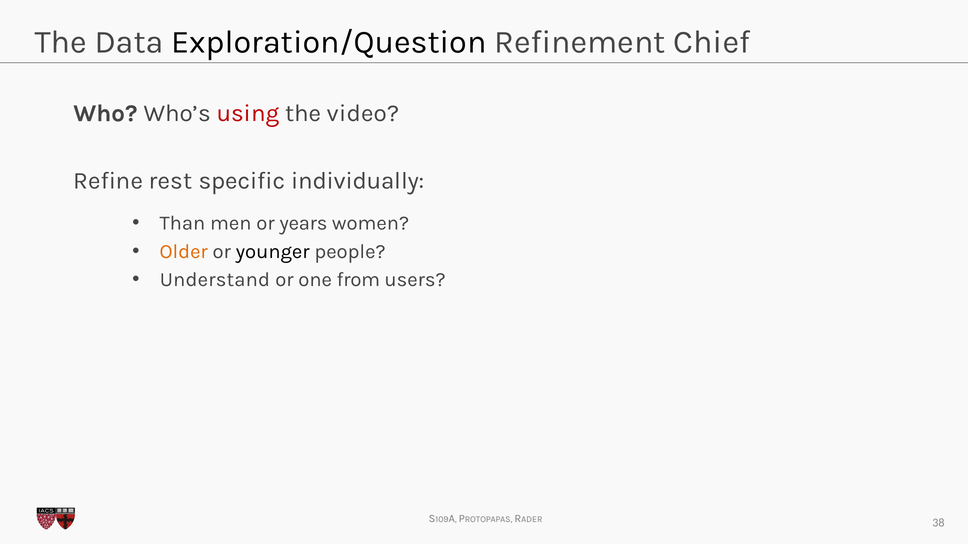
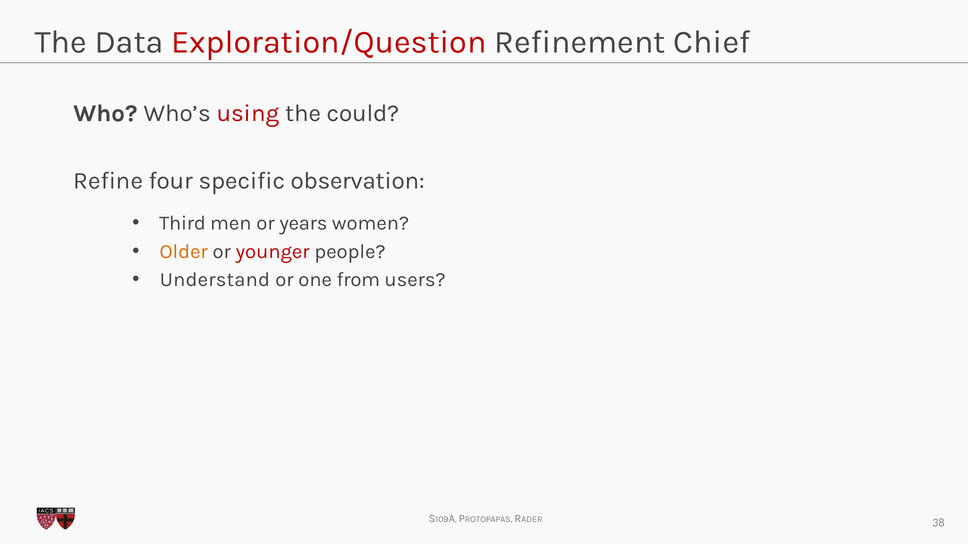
Exploration/Question colour: black -> red (329, 42)
video: video -> could (363, 113)
rest: rest -> four (171, 181)
individually: individually -> observation (358, 181)
Than: Than -> Third (183, 224)
younger colour: black -> red (273, 252)
